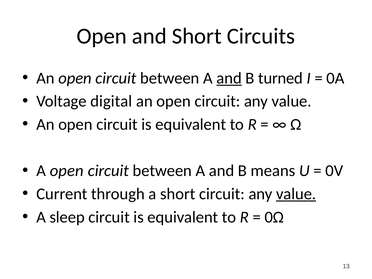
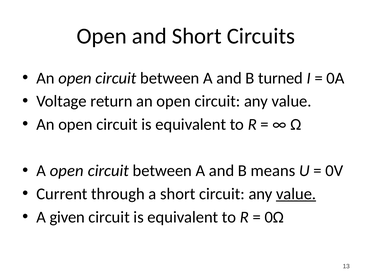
and underline: present -> none (229, 78)
digital: digital -> return (111, 101)
sleep: sleep -> given (67, 217)
